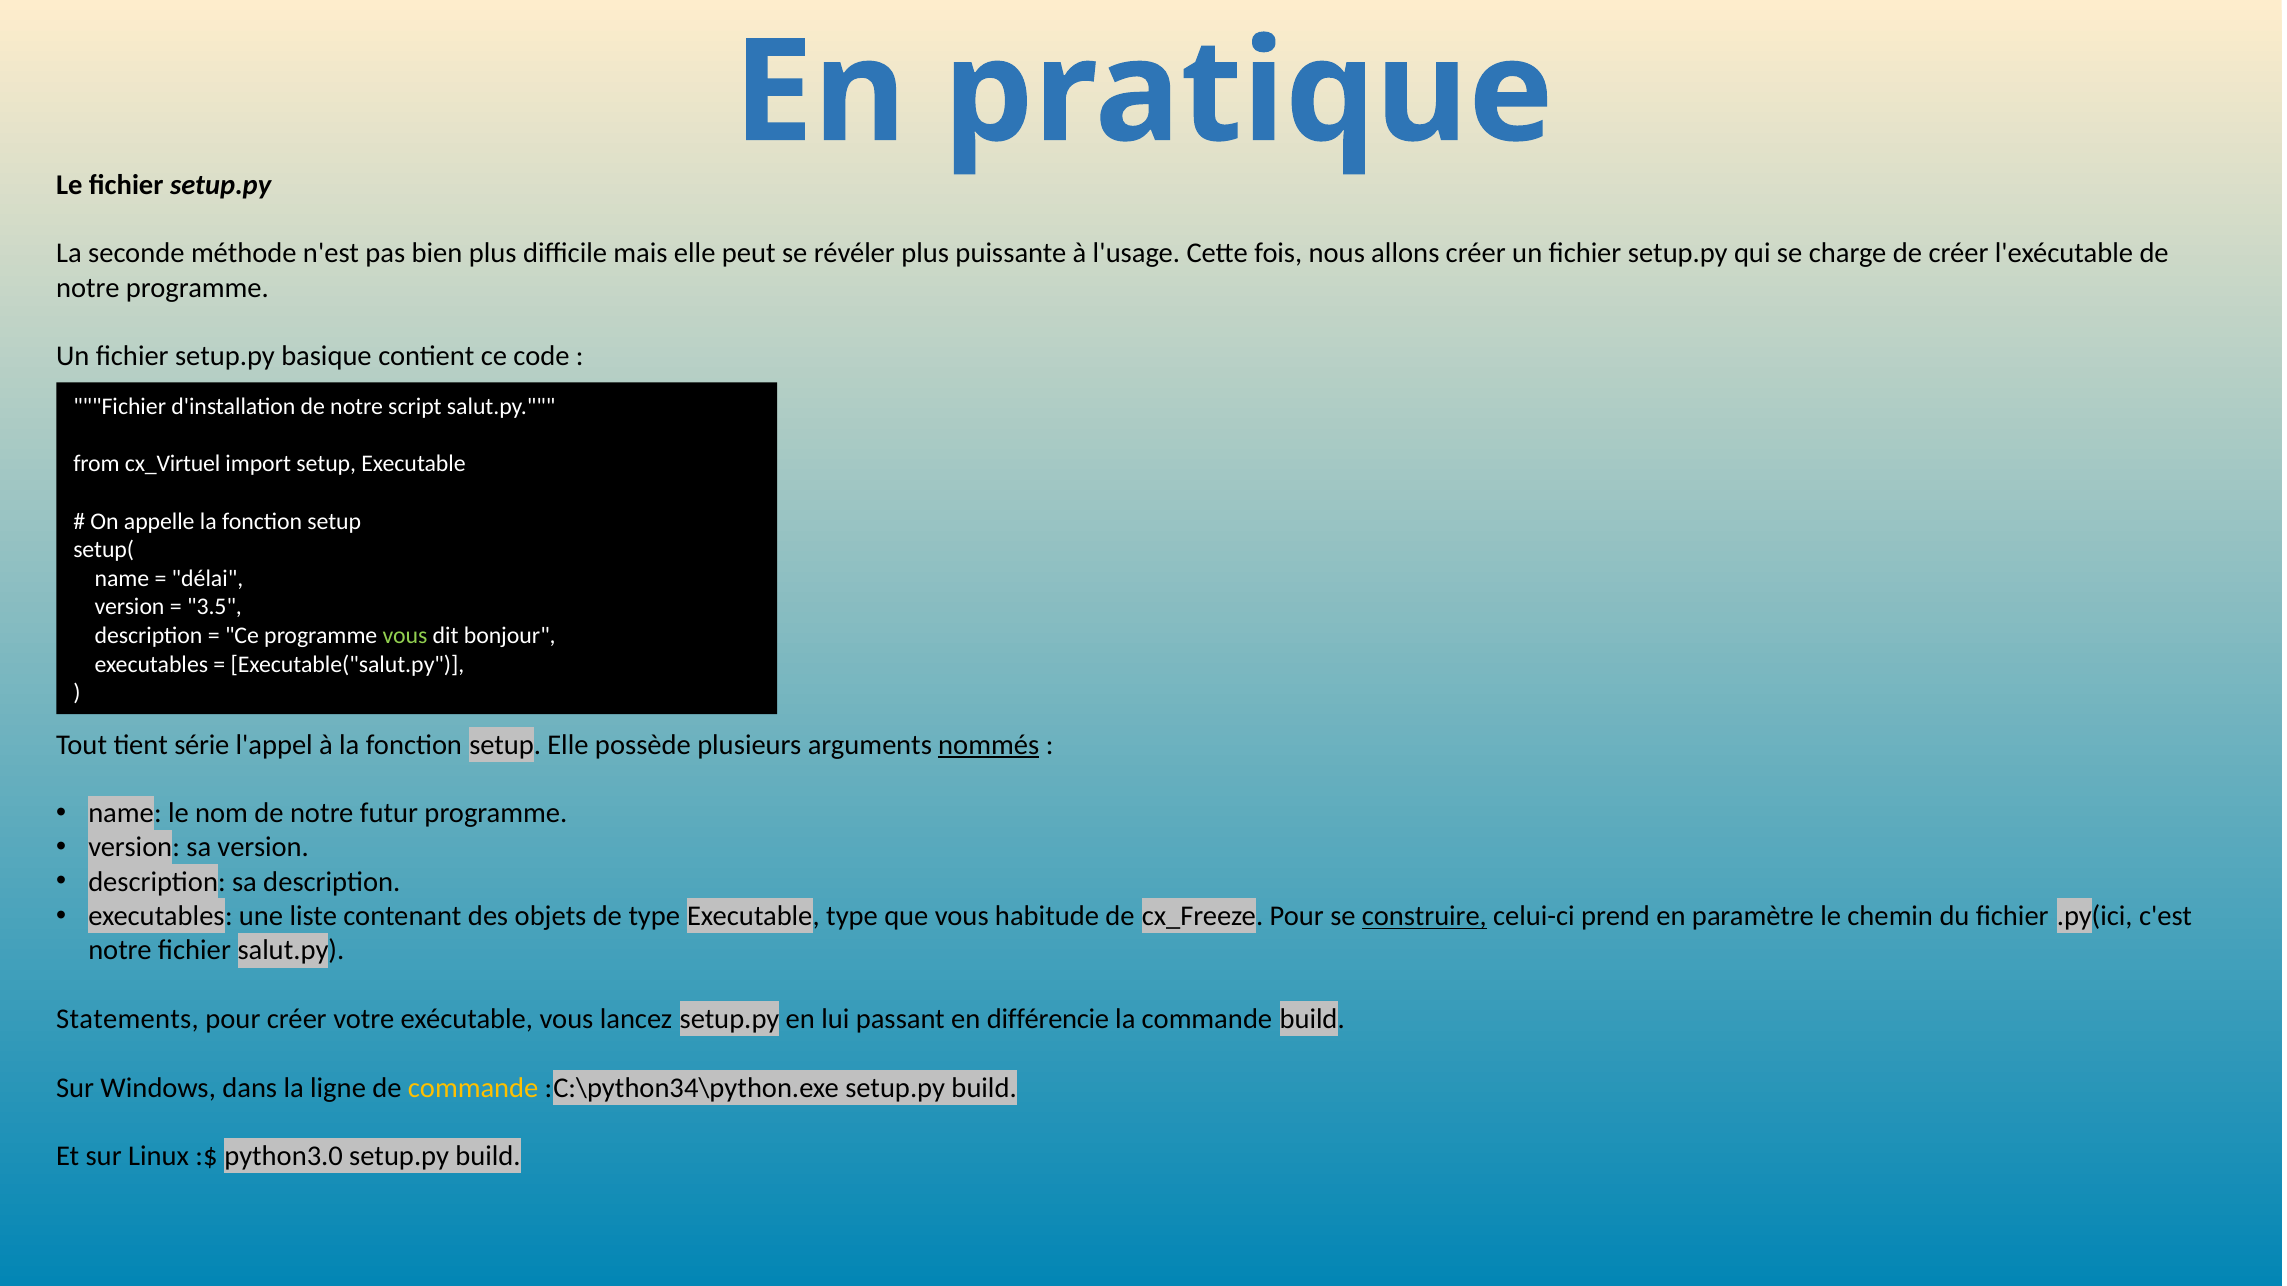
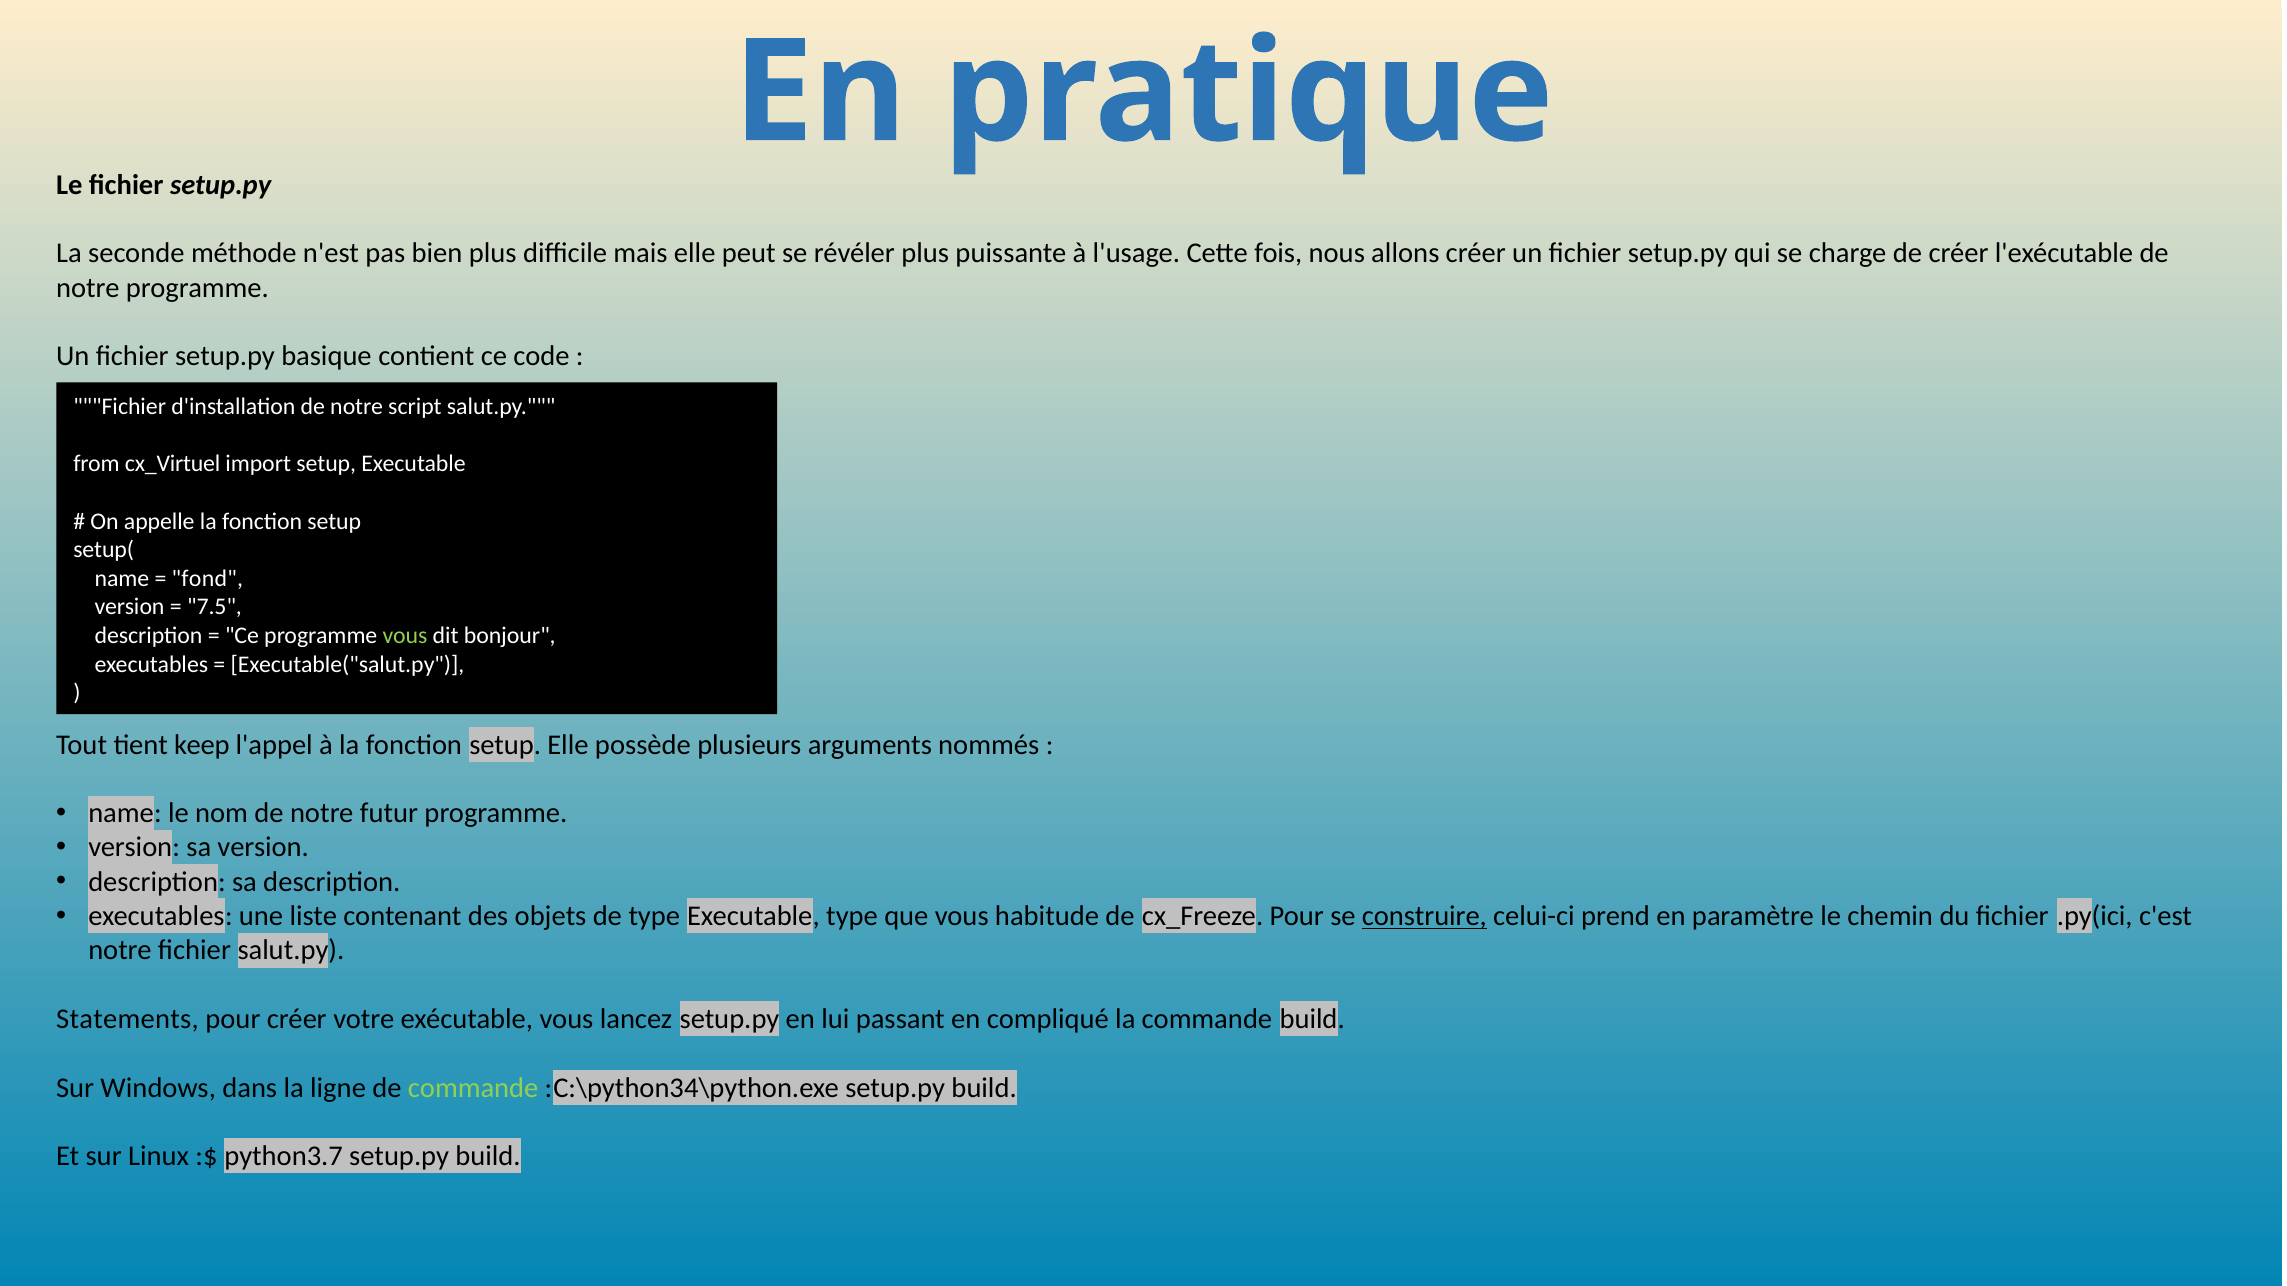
délai: délai -> fond (207, 579)
3.5: 3.5 -> 7.5 (214, 607)
série: série -> keep (202, 745)
nommés underline: present -> none (989, 745)
différencie: différencie -> compliqué (1048, 1019)
commande colour: yellow -> light green (473, 1088)
python3.0: python3.0 -> python3.7 (284, 1157)
